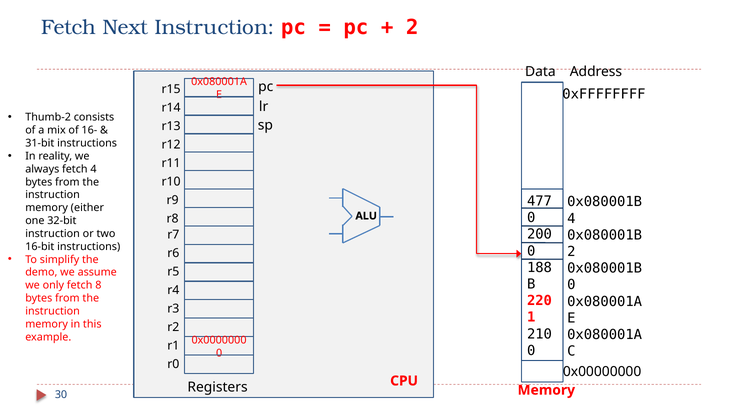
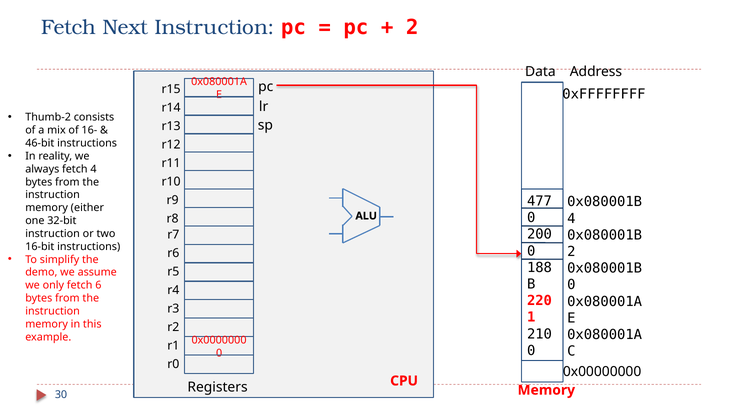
31-bit: 31-bit -> 46-bit (40, 143)
8: 8 -> 6 (98, 285)
